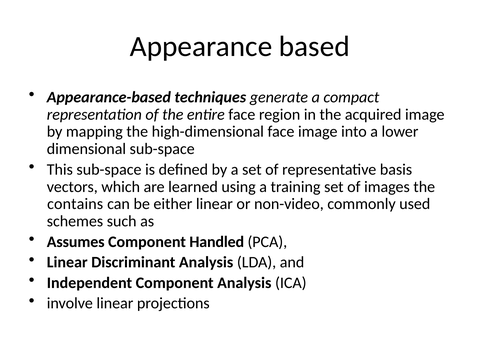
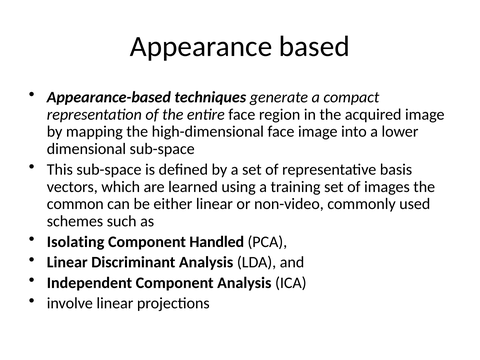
contains: contains -> common (75, 204)
Assumes: Assumes -> Isolating (76, 242)
